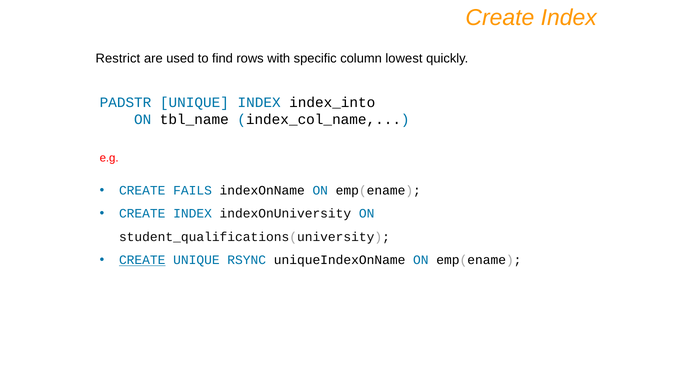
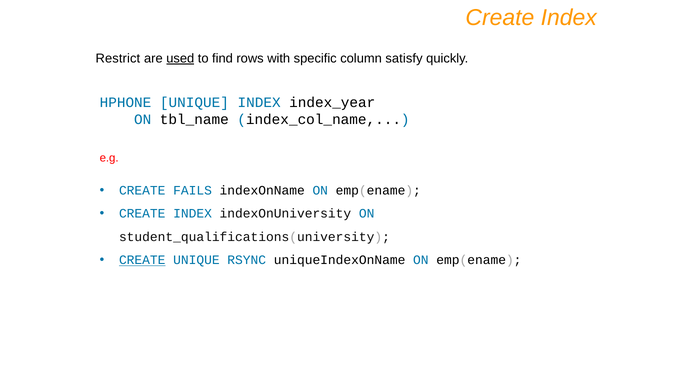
used underline: none -> present (180, 58)
lowest: lowest -> satisfy (404, 58)
PADSTR: PADSTR -> HPHONE (125, 102)
index_into: index_into -> index_year (332, 102)
